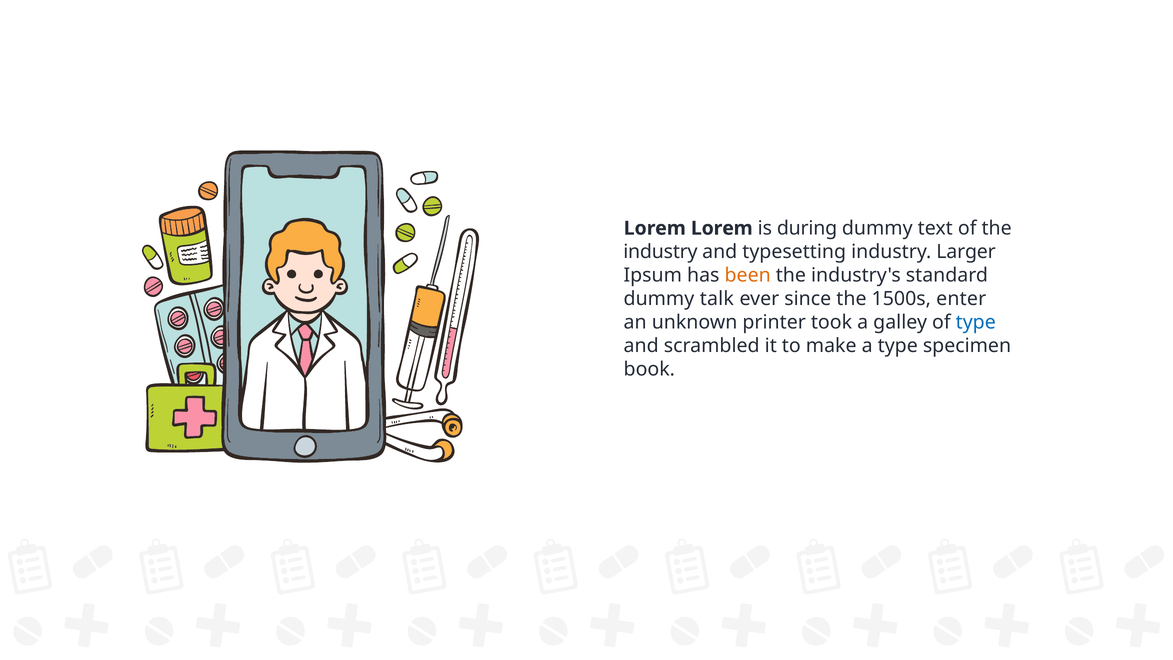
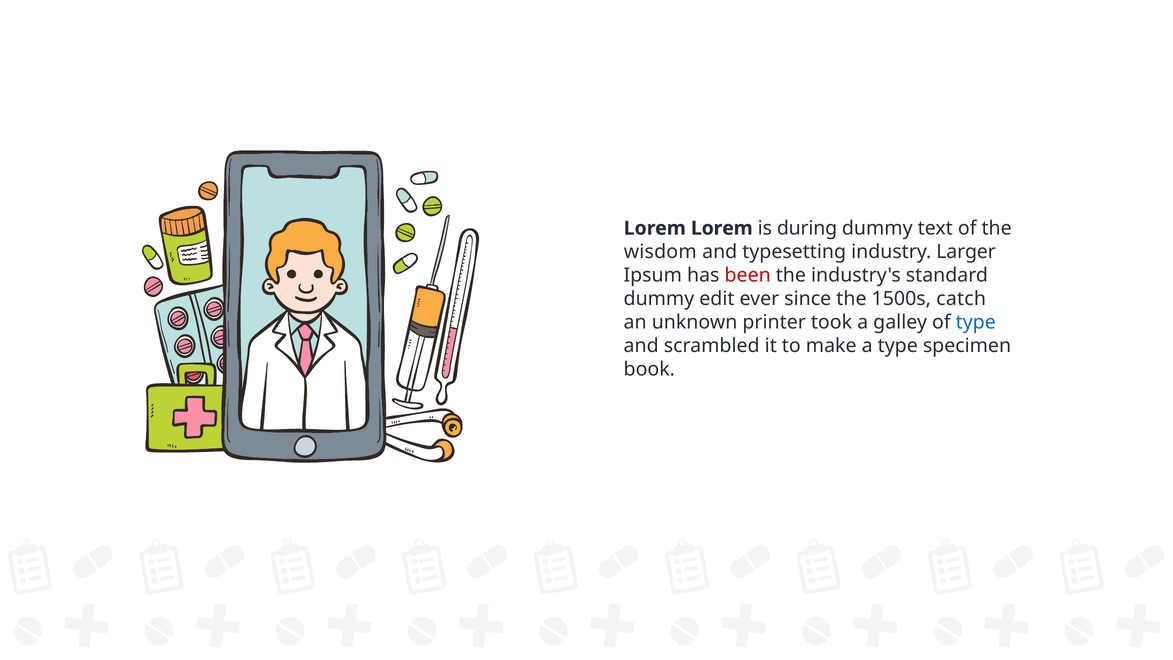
industry: industry -> wisdom (660, 252)
been colour: orange -> red (748, 275)
talk: talk -> edit (717, 299)
enter: enter -> catch (961, 299)
